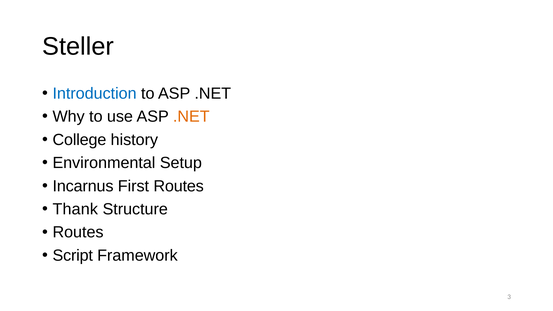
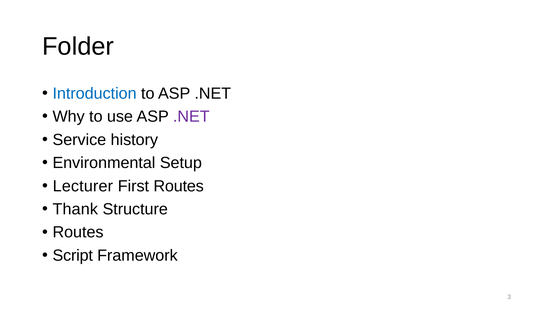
Steller: Steller -> Folder (78, 46)
.NET colour: orange -> purple (191, 117)
College: College -> Service (79, 140)
Incarnus: Incarnus -> Lecturer (83, 186)
